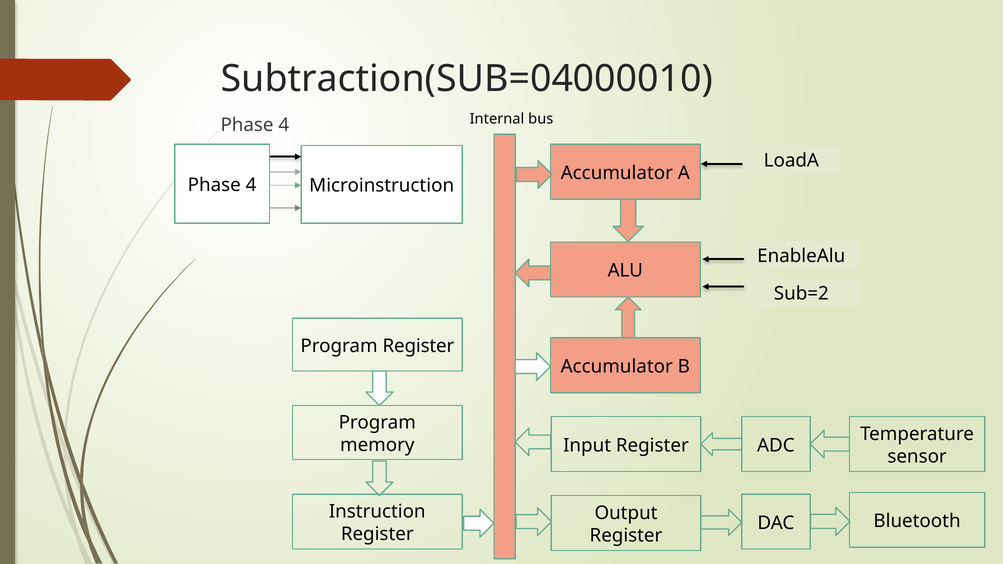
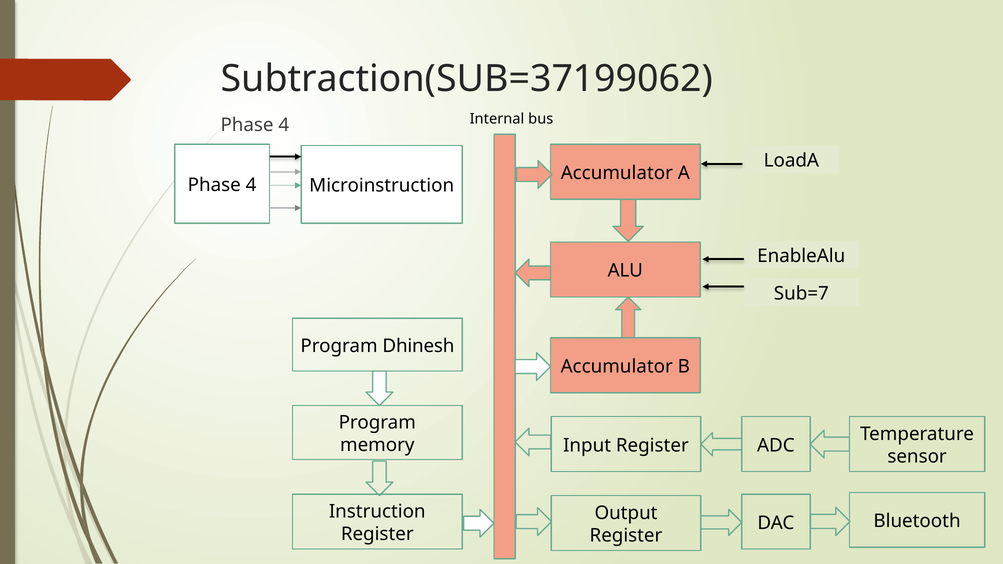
Subtraction(SUB=04000010: Subtraction(SUB=04000010 -> Subtraction(SUB=37199062 (467, 79)
Sub=2: Sub=2 -> Sub=7 (801, 294)
Program Register: Register -> Dhinesh (418, 346)
